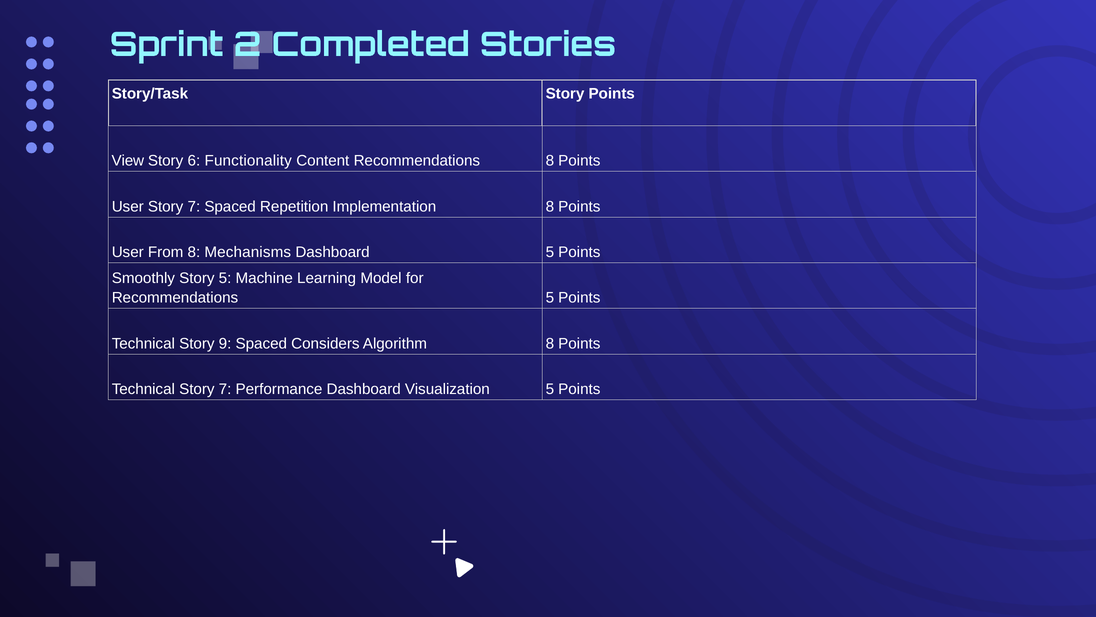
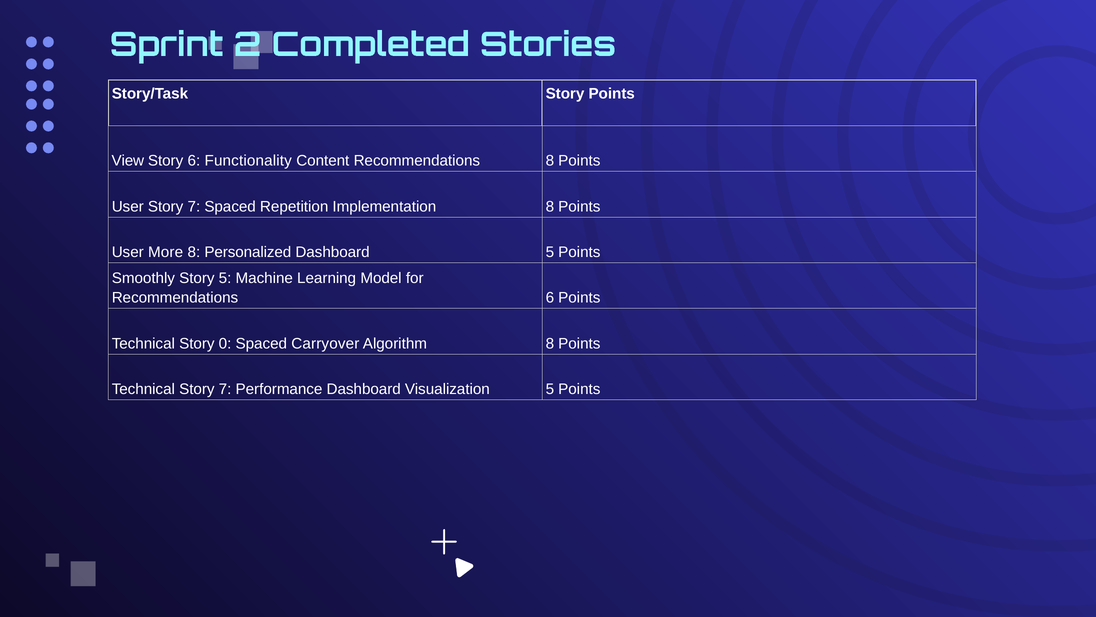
From: From -> More (166, 252)
Mechanisms: Mechanisms -> Personalized (248, 252)
Recommendations 5: 5 -> 6 (550, 298)
9: 9 -> 0 (225, 343)
Considers: Considers -> Carryover (325, 343)
